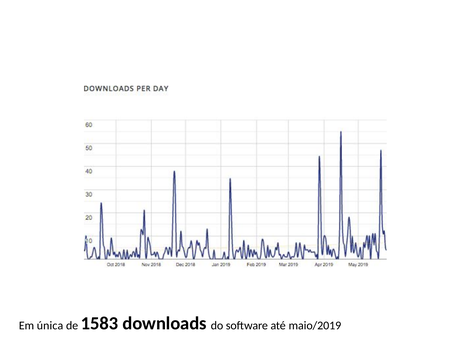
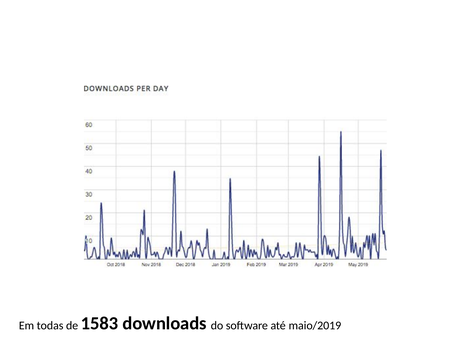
única: única -> todas (50, 326)
